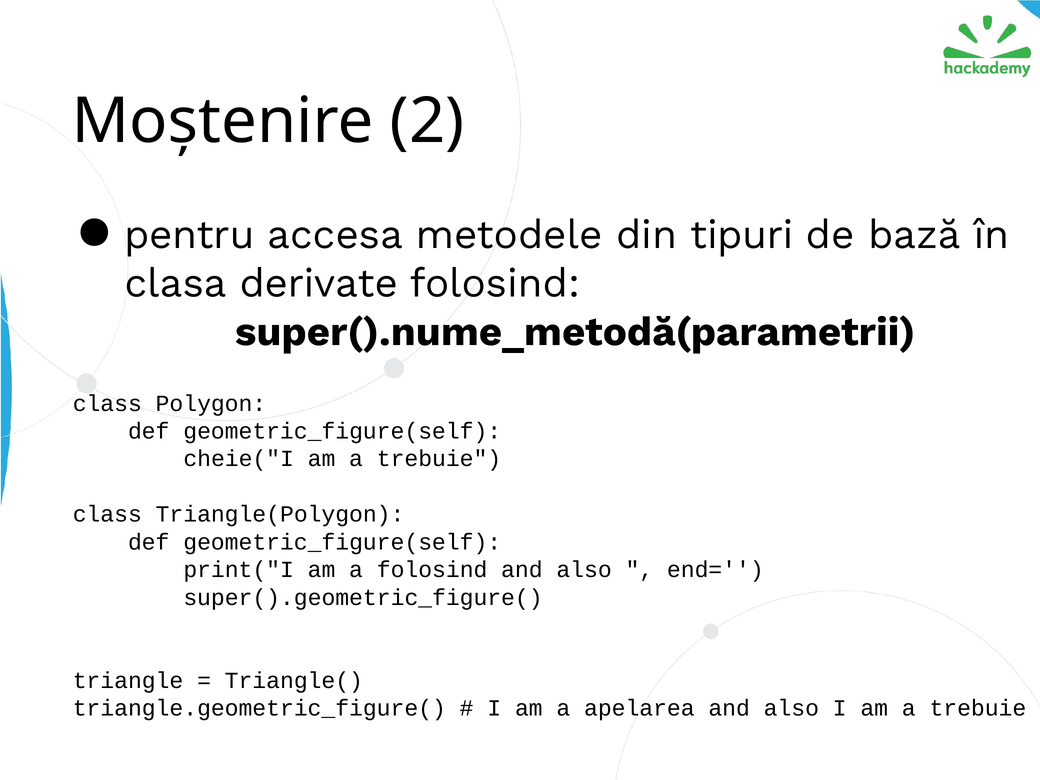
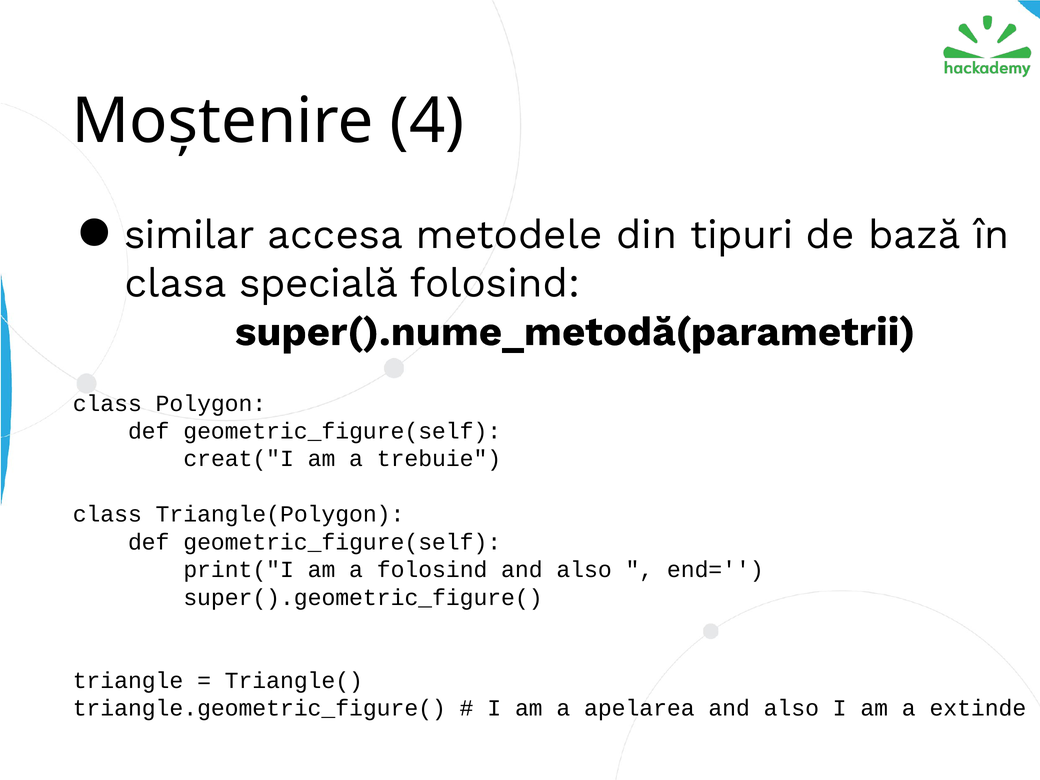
2: 2 -> 4 (427, 121)
pentru: pentru -> similar (189, 235)
derivate: derivate -> specială (319, 283)
cheie("I: cheie("I -> creat("I (239, 459)
I am a trebuie: trebuie -> extinde (978, 708)
